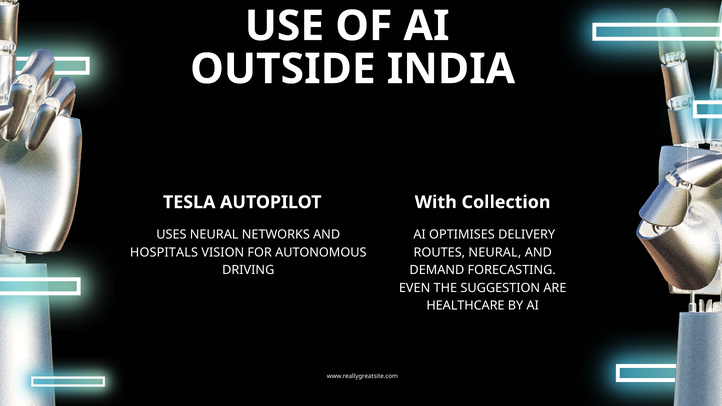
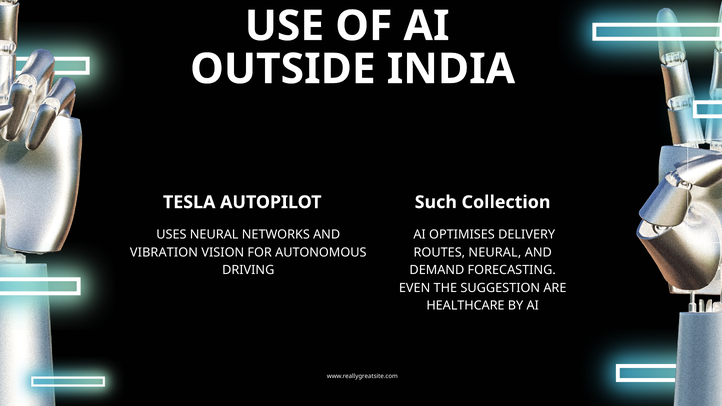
With: With -> Such (436, 202)
HOSPITALS: HOSPITALS -> VIBRATION (164, 252)
